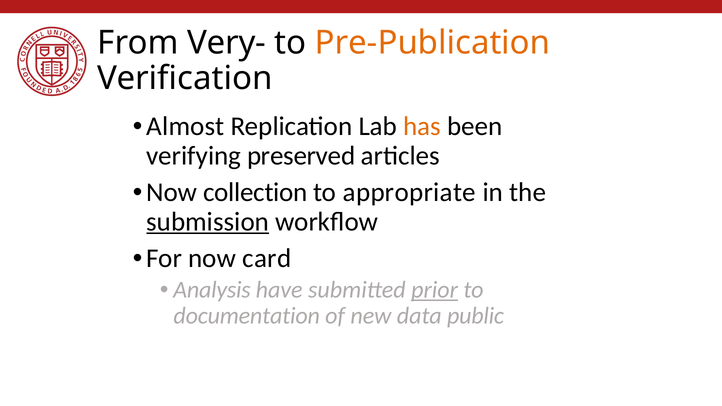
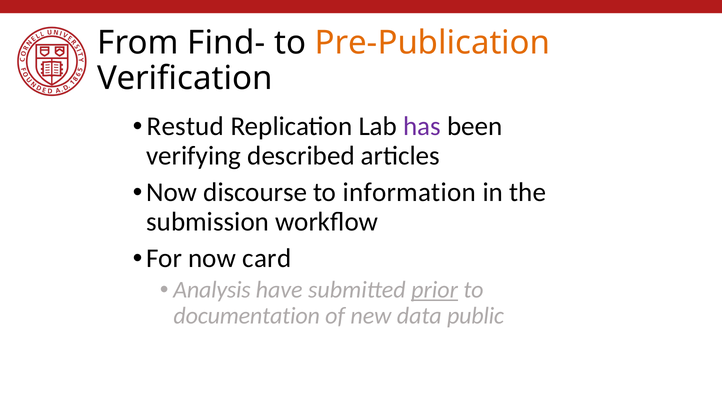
Very-: Very- -> Find- (226, 43)
Almost: Almost -> Restud (185, 127)
has colour: orange -> purple (422, 127)
preserved: preserved -> described (301, 156)
collection: collection -> discourse (255, 193)
appropriate: appropriate -> information (409, 193)
submission underline: present -> none (208, 222)
